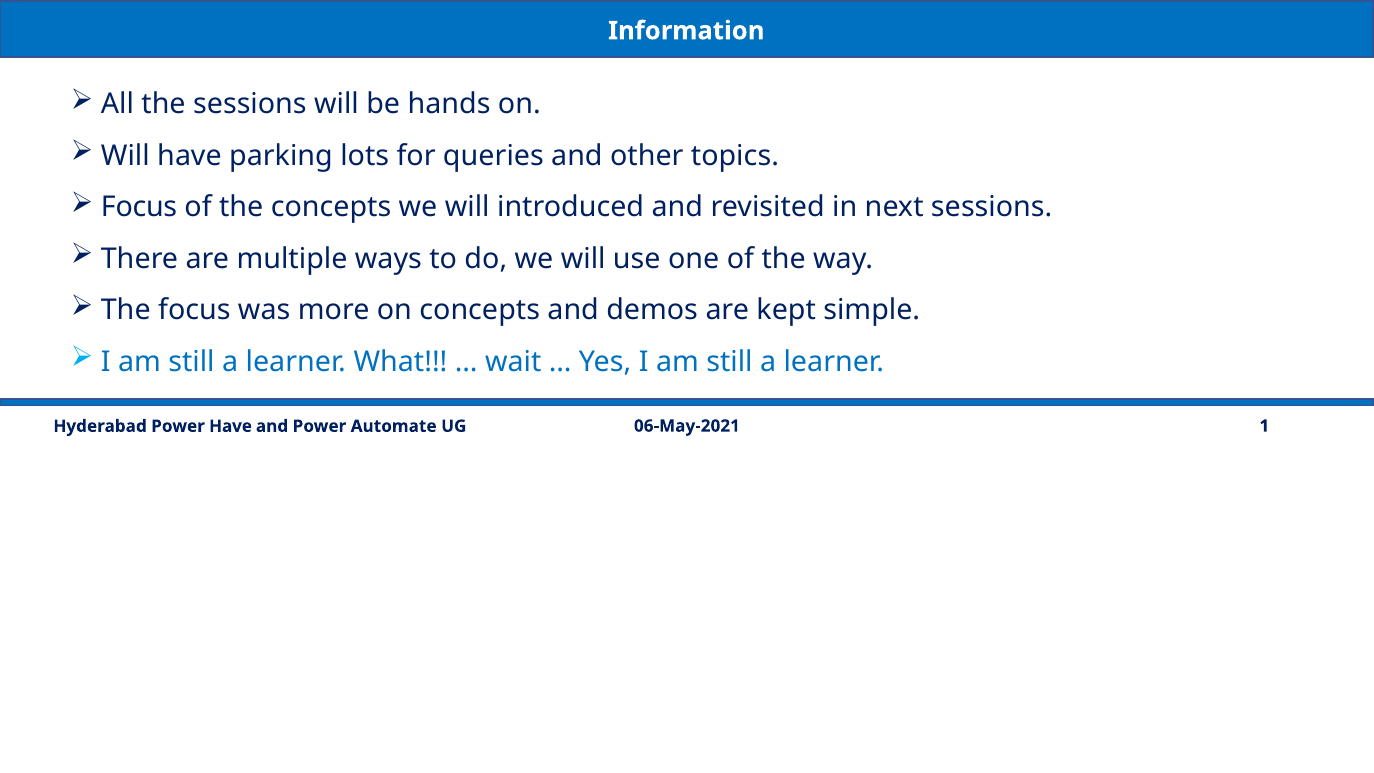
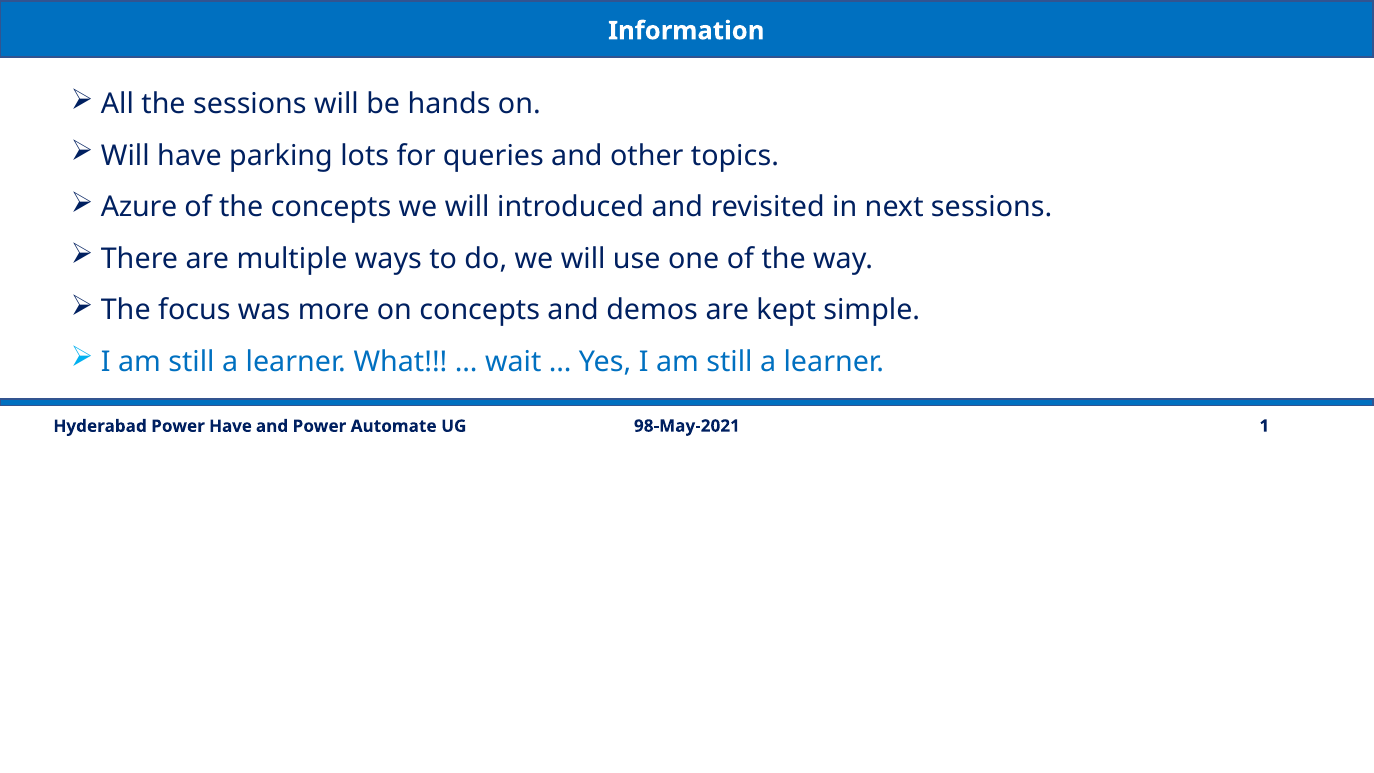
Focus: Focus -> Azure (139, 207)
06-May-2021: 06-May-2021 -> 98-May-2021 (687, 426)
